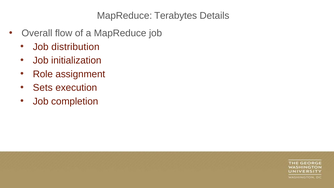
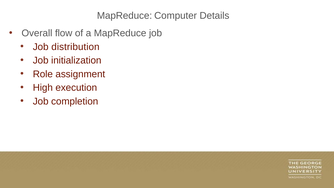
Terabytes: Terabytes -> Computer (176, 16)
Sets: Sets -> High (43, 88)
